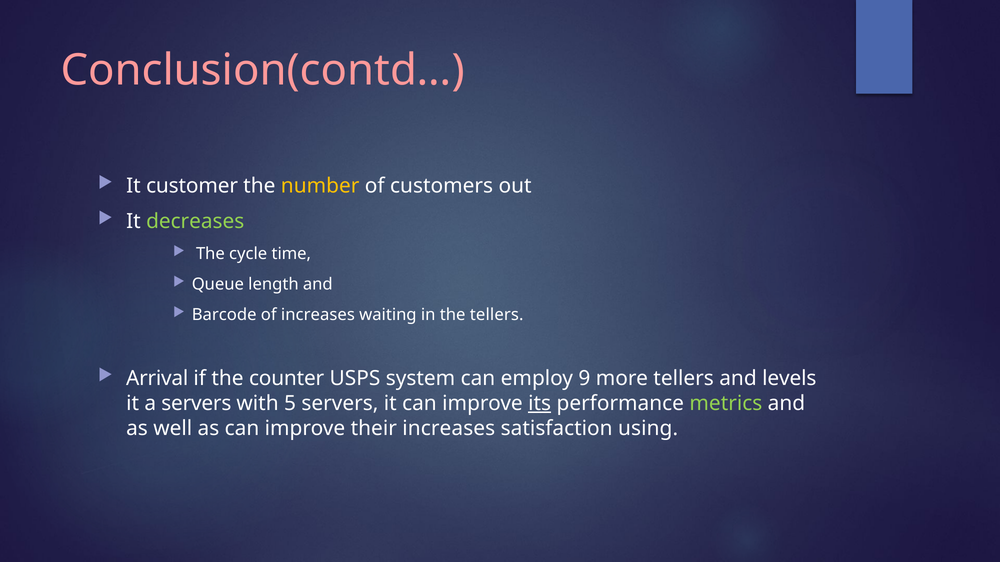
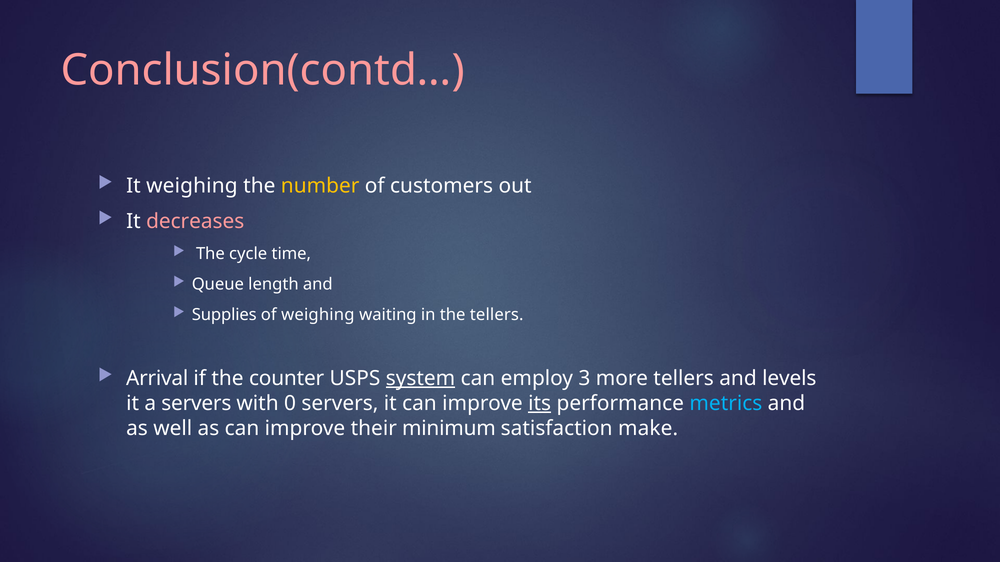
It customer: customer -> weighing (192, 186)
decreases colour: light green -> pink (195, 222)
Barcode: Barcode -> Supplies (224, 315)
of increases: increases -> weighing (318, 315)
system underline: none -> present (421, 379)
9: 9 -> 3 (584, 379)
5: 5 -> 0 (290, 404)
metrics colour: light green -> light blue (726, 404)
their increases: increases -> minimum (449, 429)
using: using -> make (648, 429)
